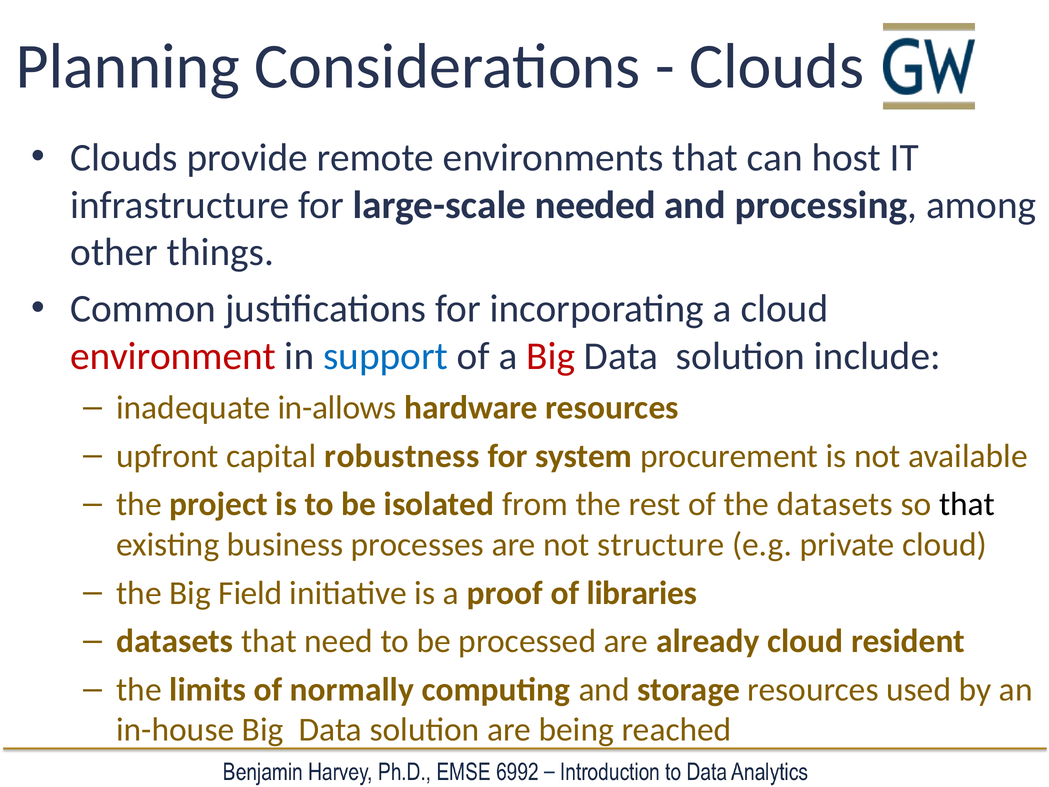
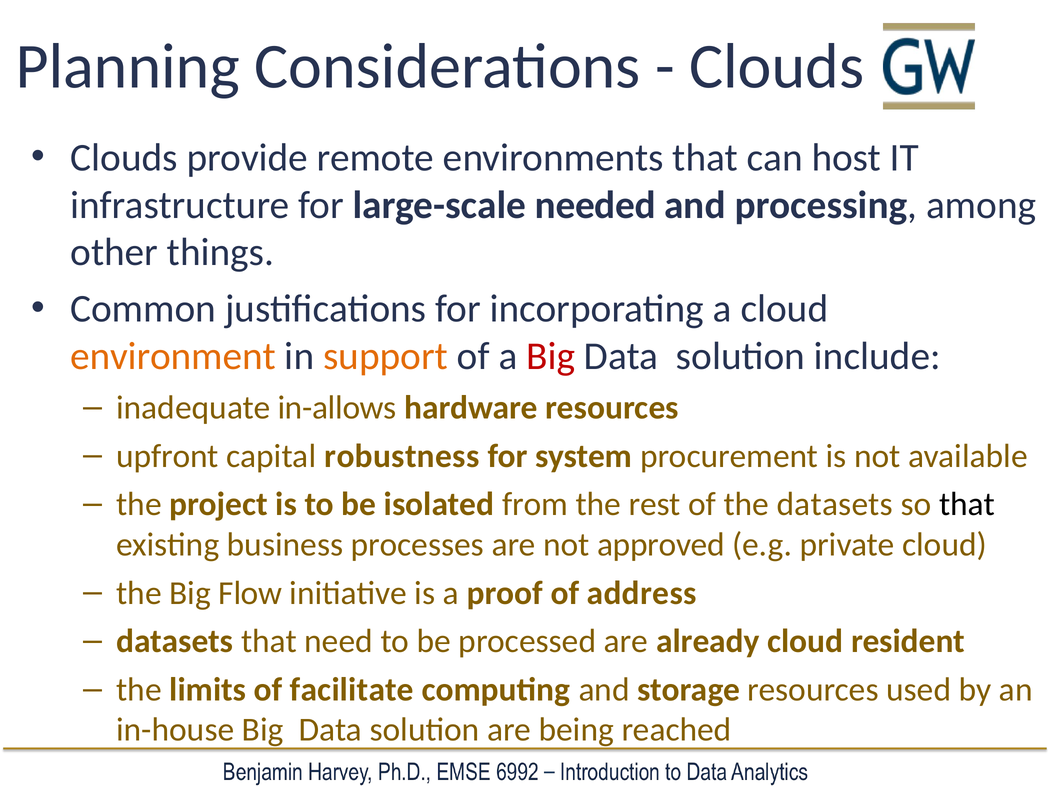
environment colour: red -> orange (173, 356)
support colour: blue -> orange (386, 356)
structure: structure -> approved (661, 544)
Field: Field -> Flow (250, 593)
libraries: libraries -> address (642, 593)
normally: normally -> facilitate (352, 690)
